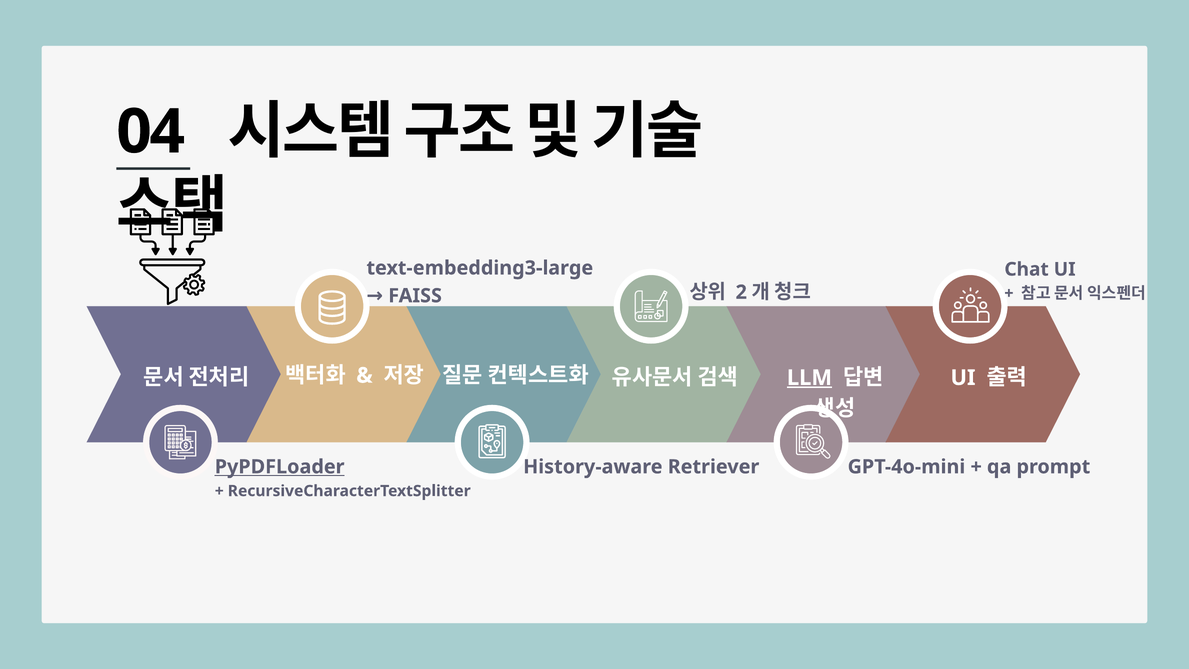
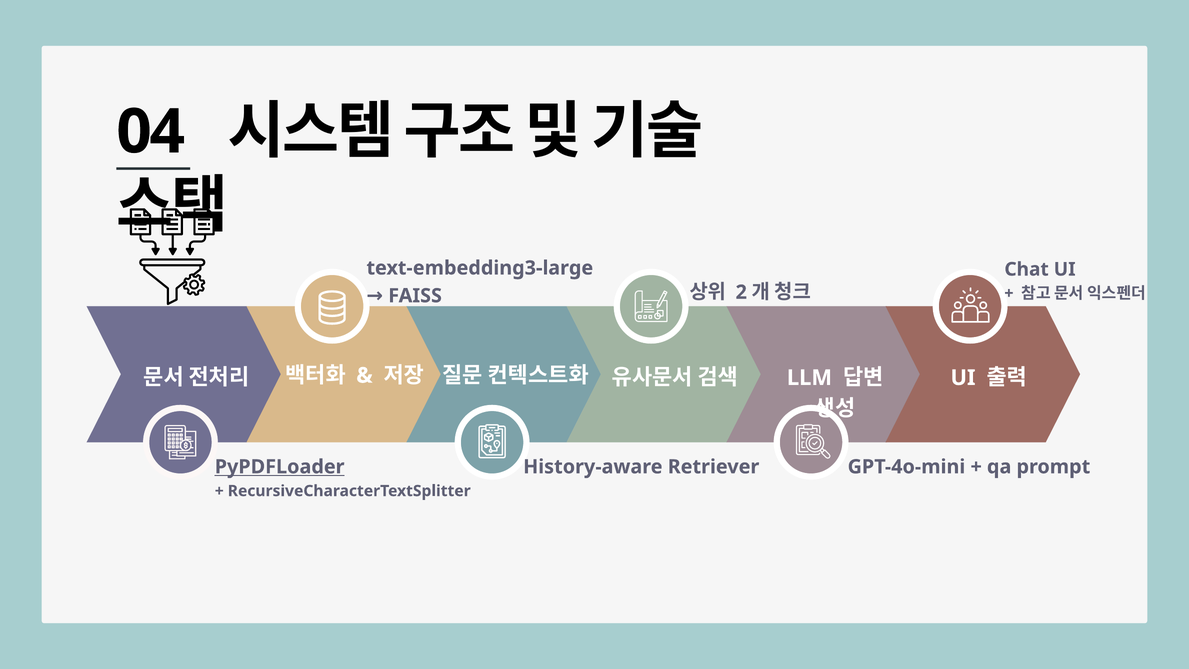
LLM underline: present -> none (809, 378)
